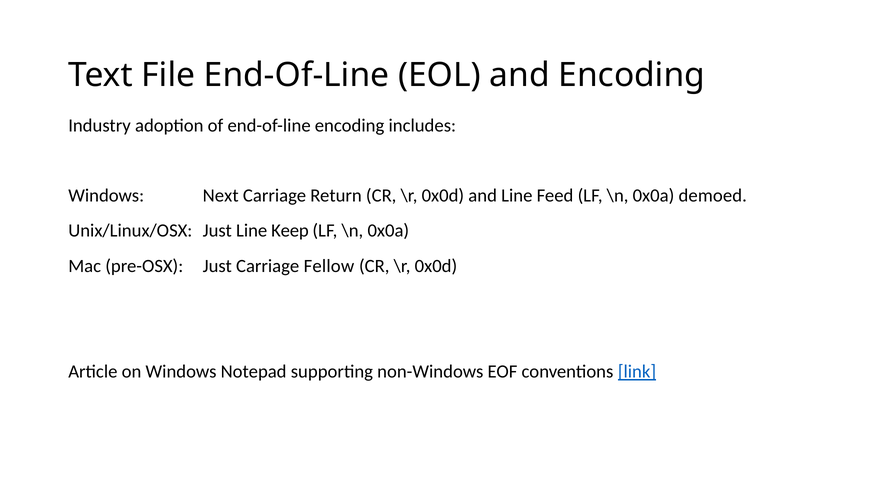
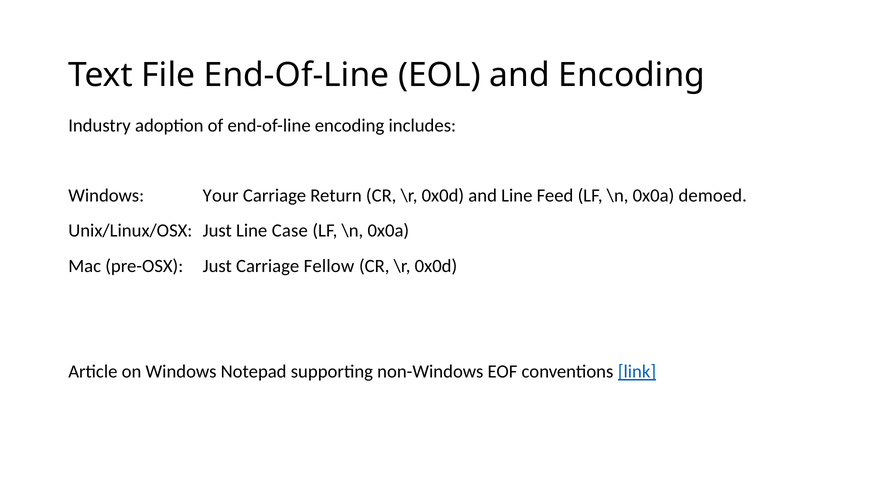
Next: Next -> Your (221, 196)
Keep: Keep -> Case (290, 231)
